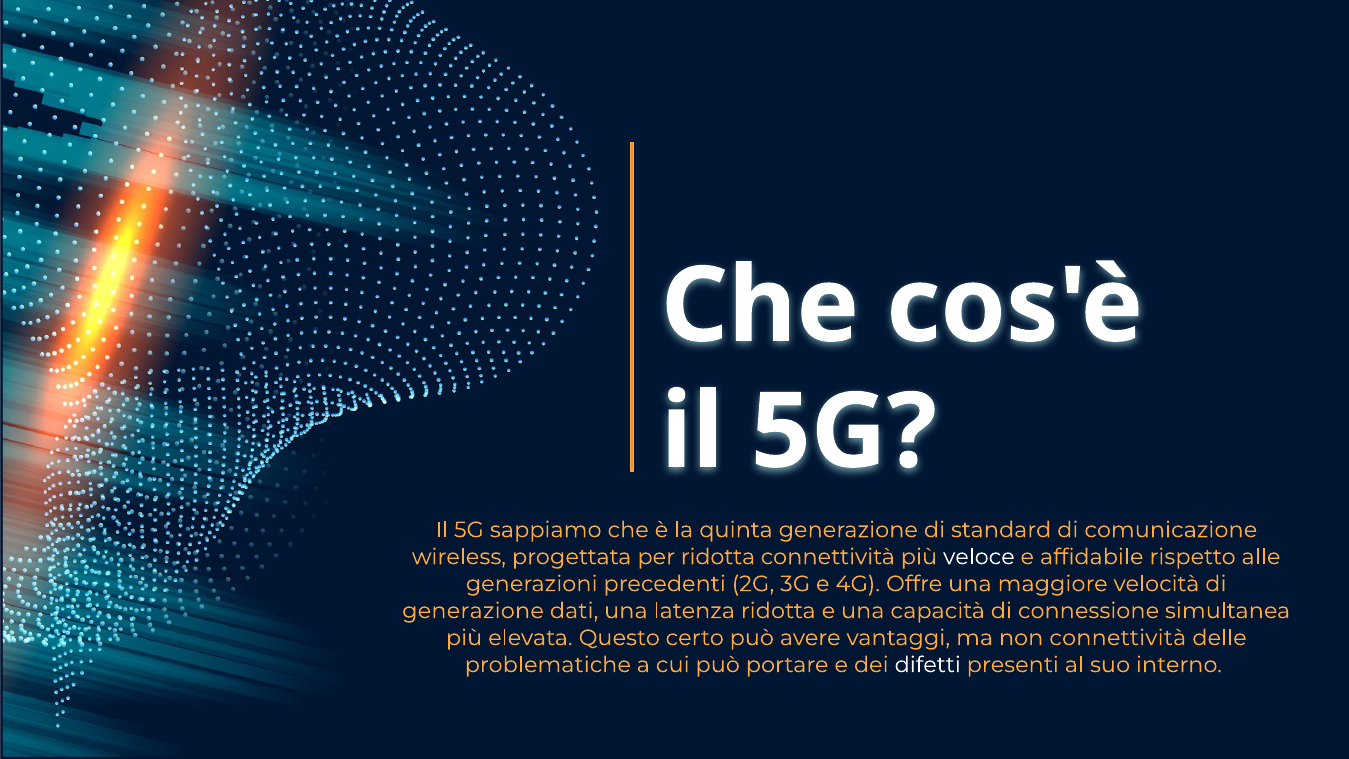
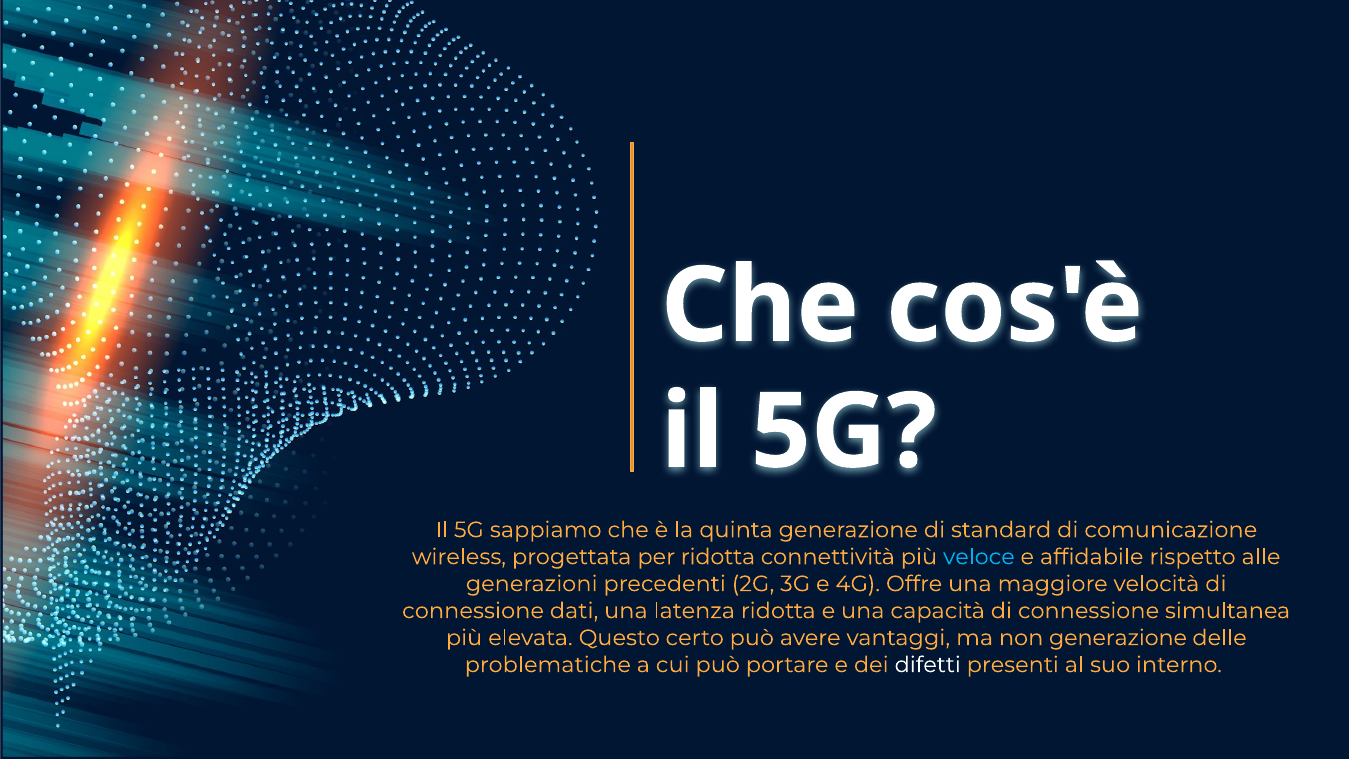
veloce colour: white -> light blue (979, 557)
generazione: generazione -> connessione (473, 611)
non connettività: connettività -> generazione (1118, 638)
